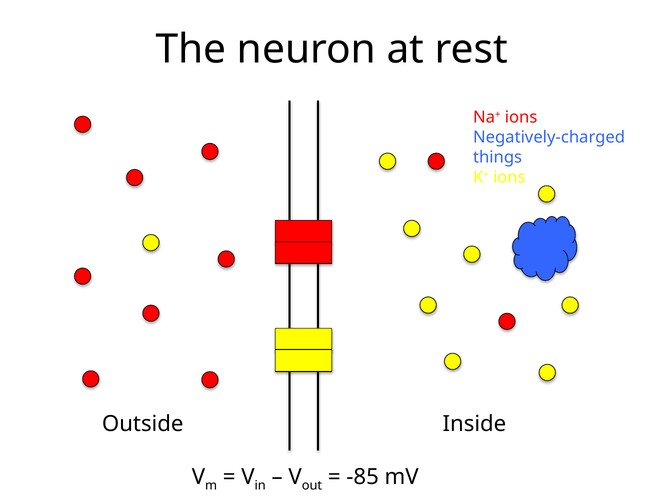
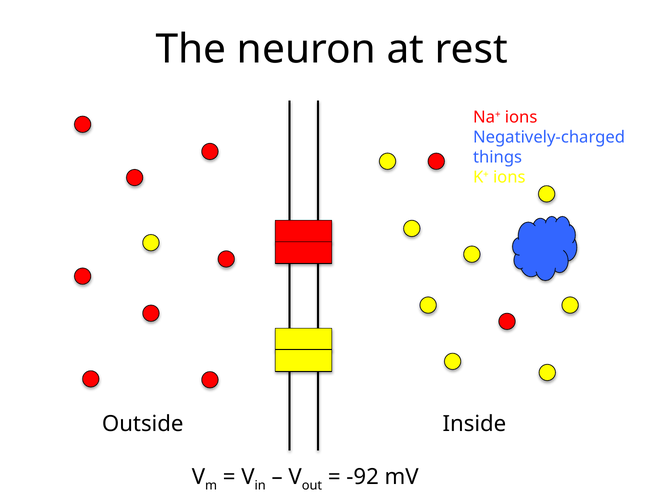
-85: -85 -> -92 (363, 477)
